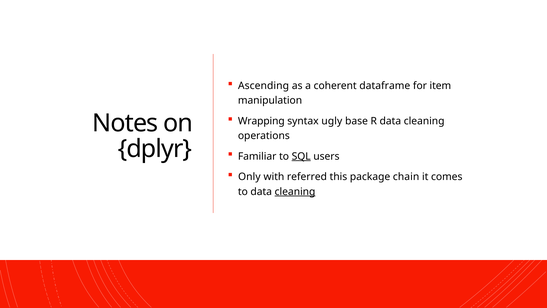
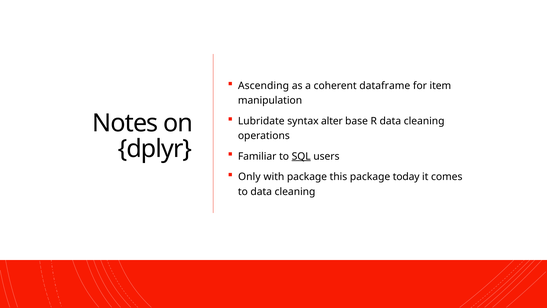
Wrapping: Wrapping -> Lubridate (261, 121)
ugly: ugly -> alter (332, 121)
with referred: referred -> package (307, 177)
chain: chain -> today (406, 177)
cleaning underline: present -> none (295, 191)
